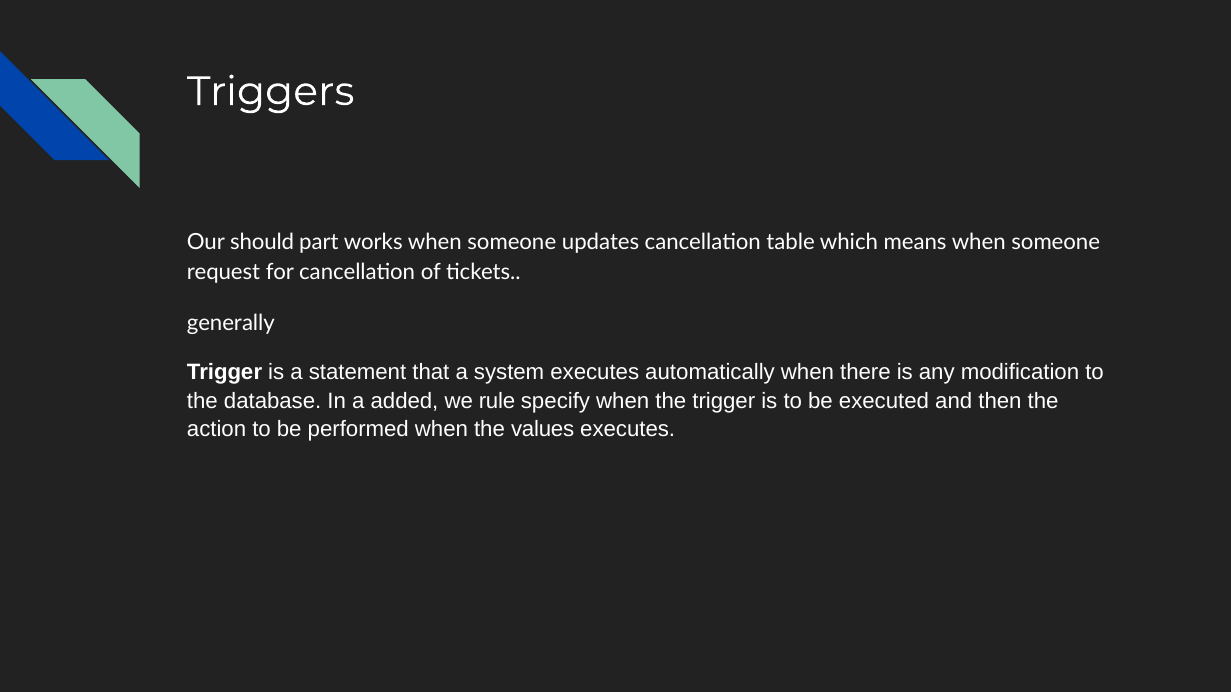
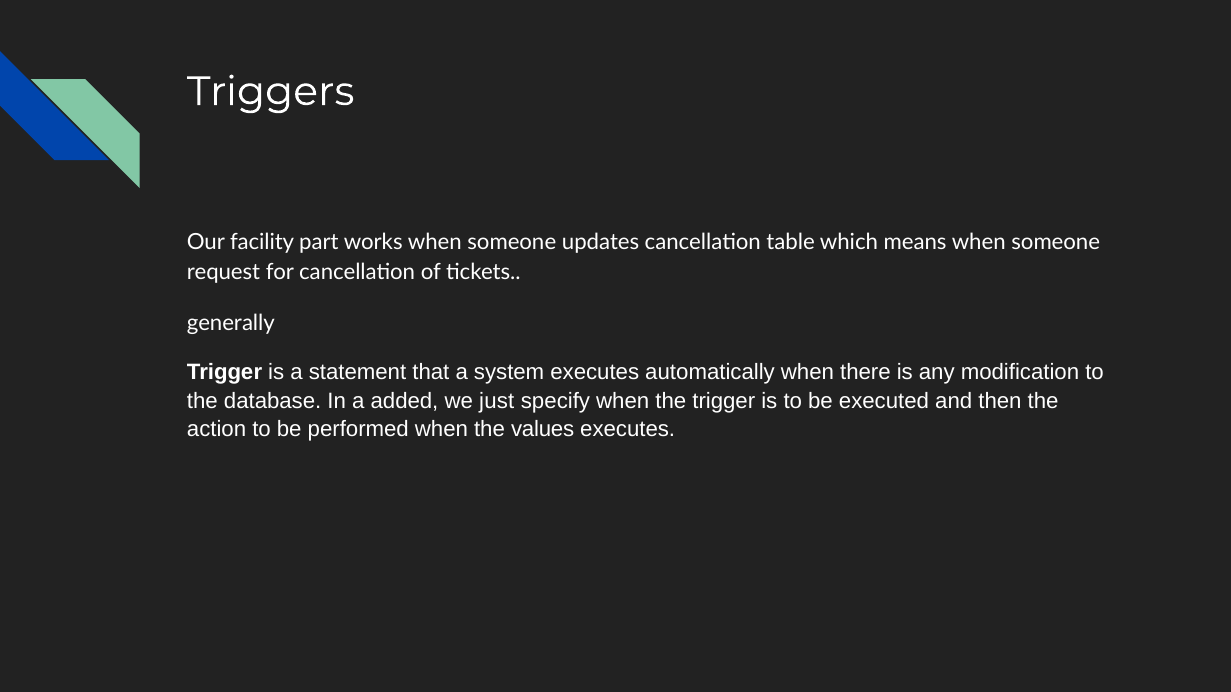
should: should -> facility (262, 242)
rule: rule -> just (497, 401)
